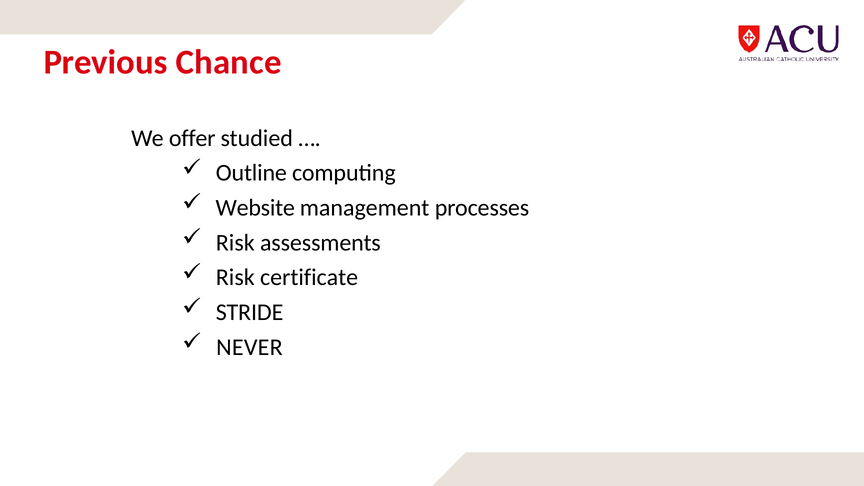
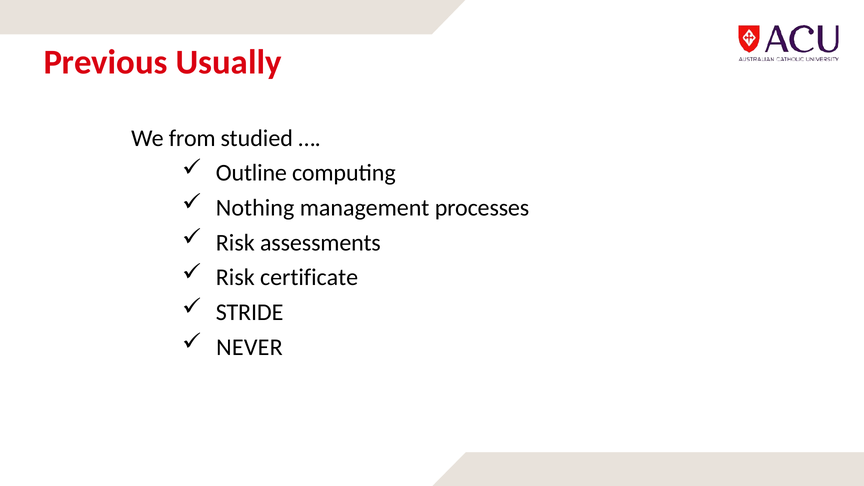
Chance: Chance -> Usually (229, 62)
offer: offer -> from (192, 138)
Website: Website -> Nothing (255, 208)
